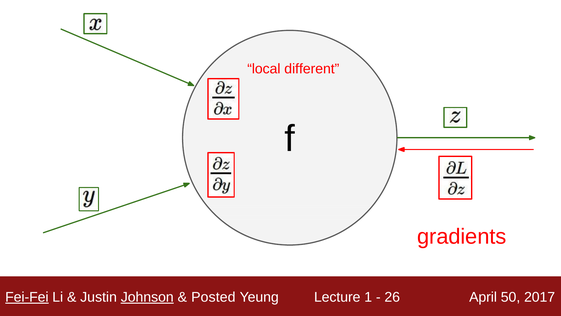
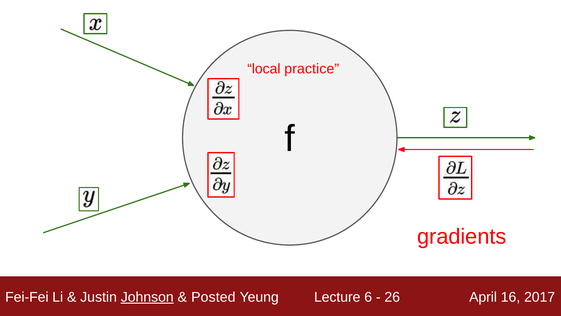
different: different -> practice (312, 69)
Fei-Fei underline: present -> none (27, 297)
1: 1 -> 6 (368, 297)
50: 50 -> 16 (511, 297)
